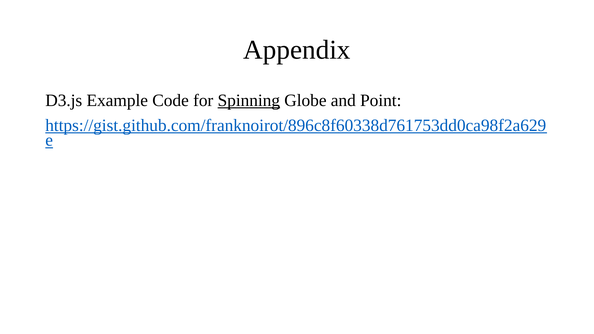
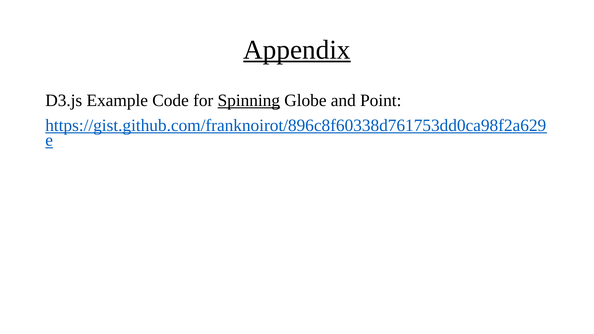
Appendix underline: none -> present (297, 50)
